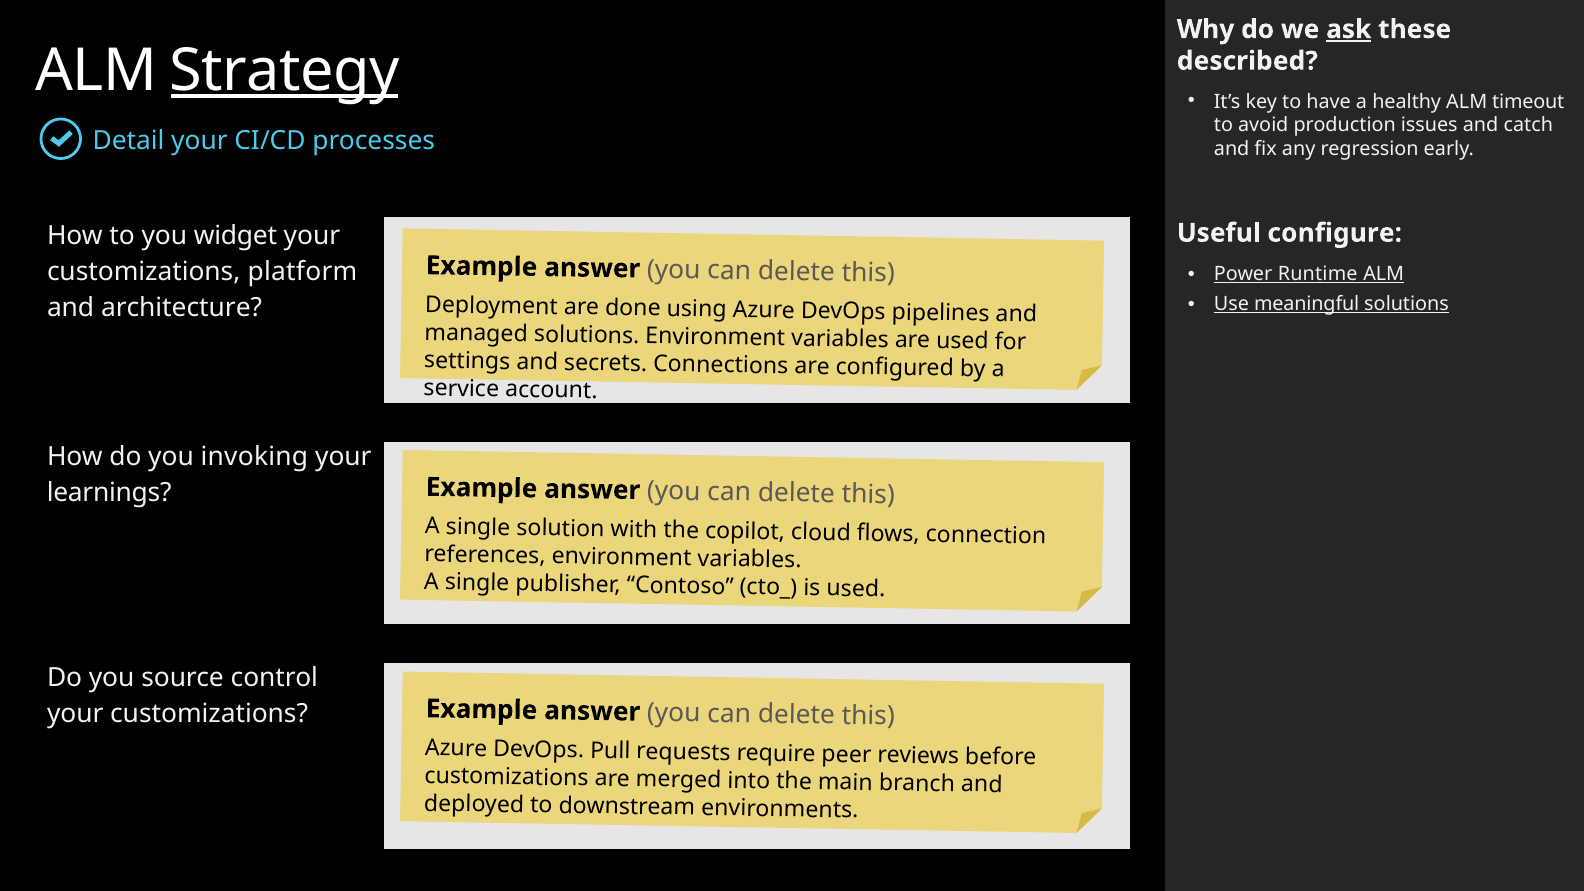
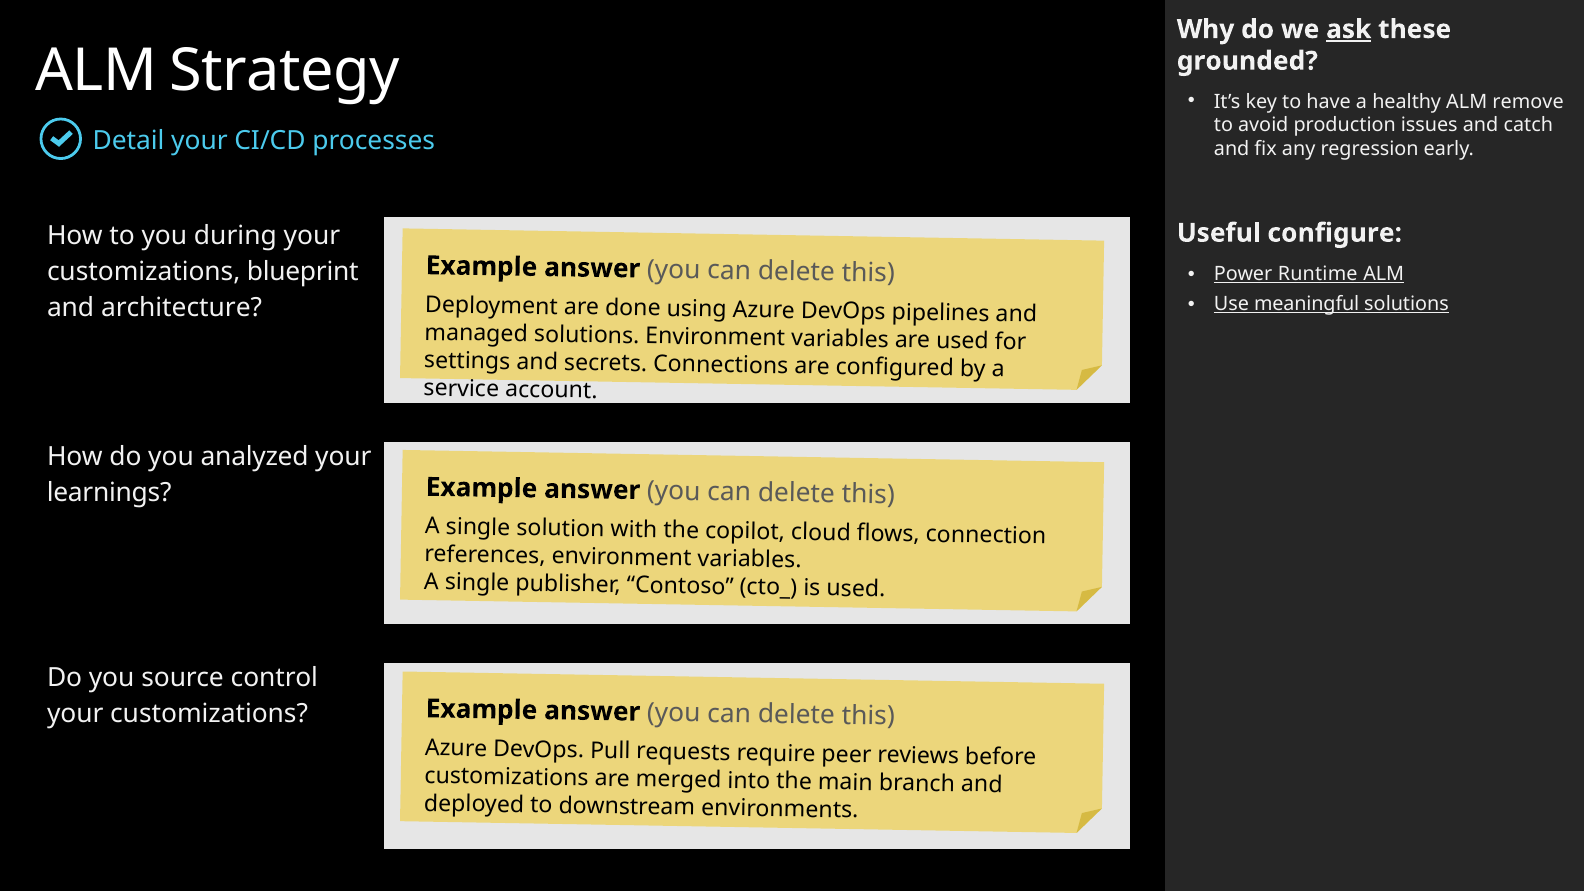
Strategy underline: present -> none (285, 71)
described: described -> grounded (1247, 61)
timeout: timeout -> remove (1528, 102)
widget: widget -> during (235, 236)
platform: platform -> blueprint (303, 272)
invoking: invoking -> analyzed (255, 457)
